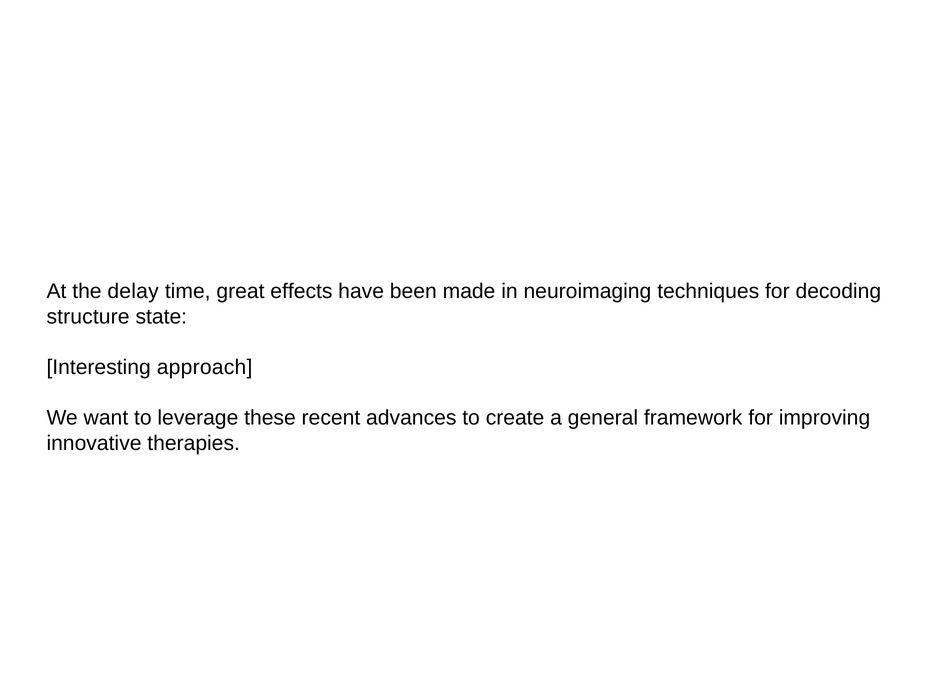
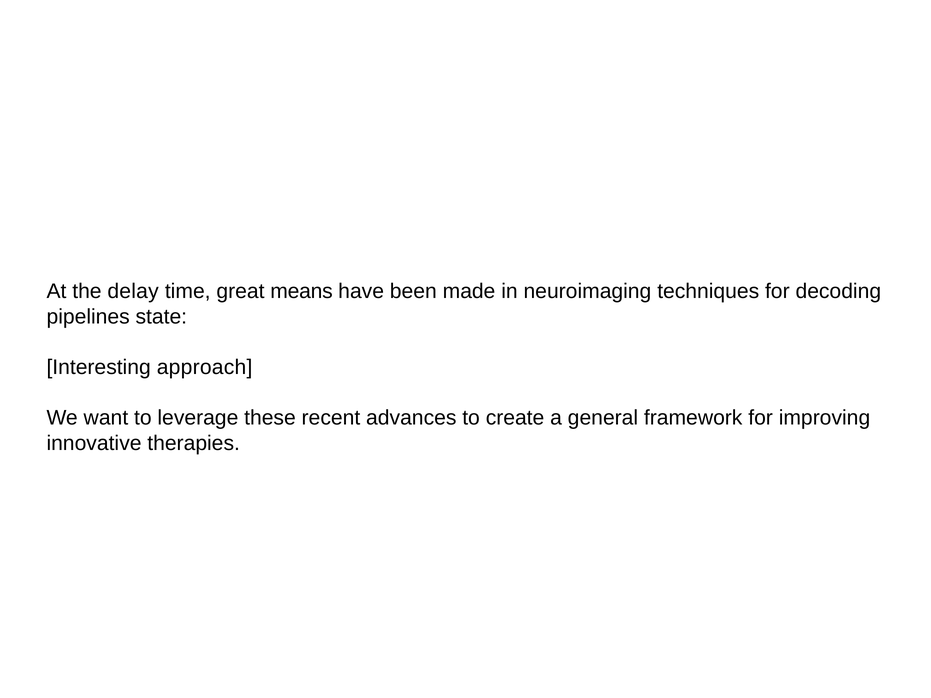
effects: effects -> means (302, 291)
structure: structure -> pipelines (88, 317)
